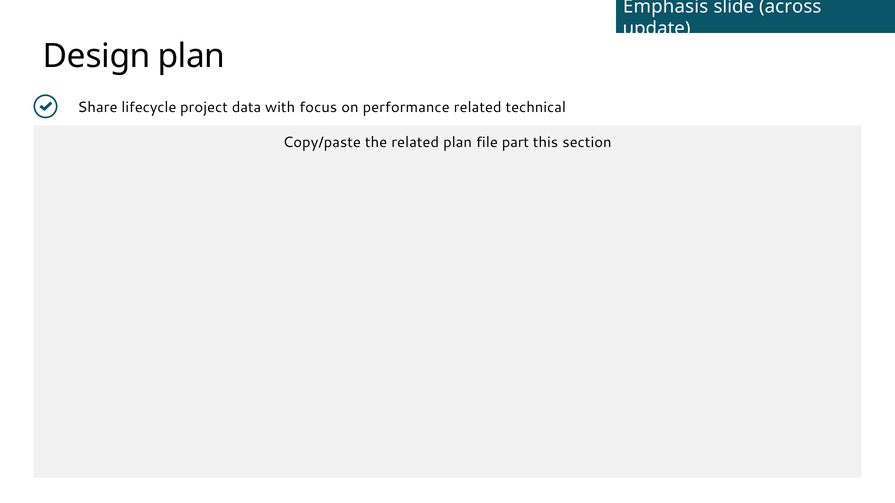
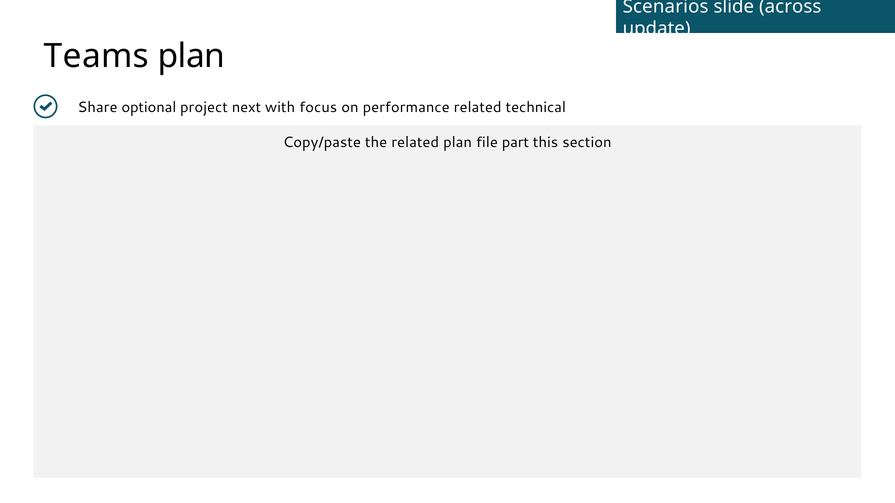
Emphasis: Emphasis -> Scenarios (666, 6)
Design: Design -> Teams (96, 56)
lifecycle: lifecycle -> optional (149, 108)
data: data -> next (247, 108)
